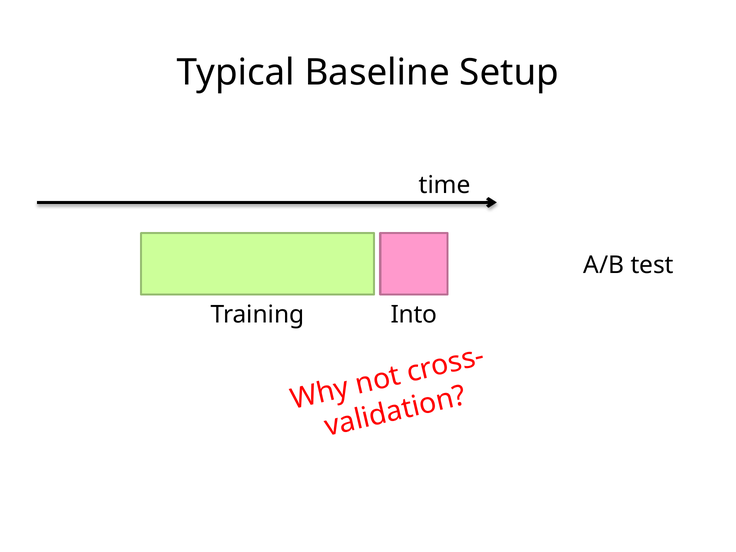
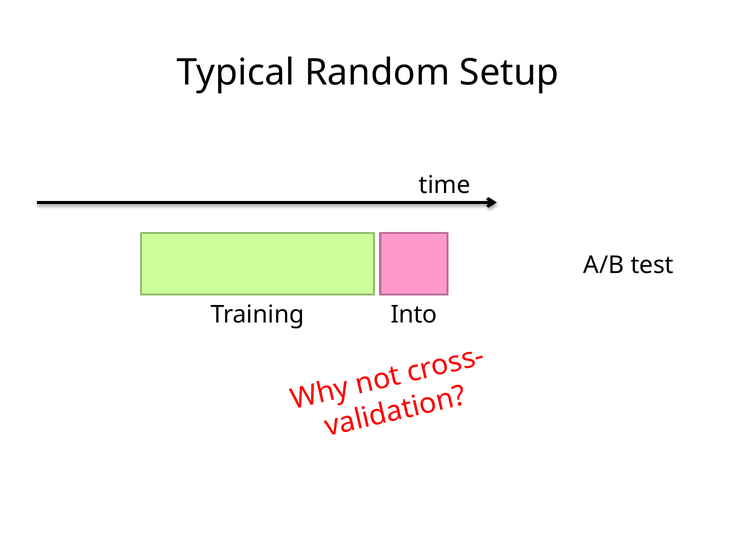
Baseline: Baseline -> Random (377, 72)
